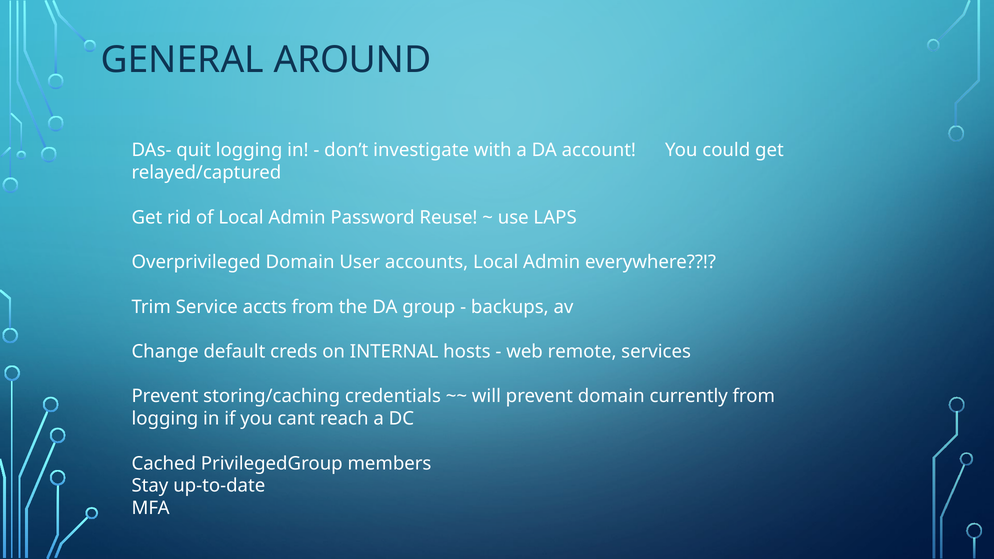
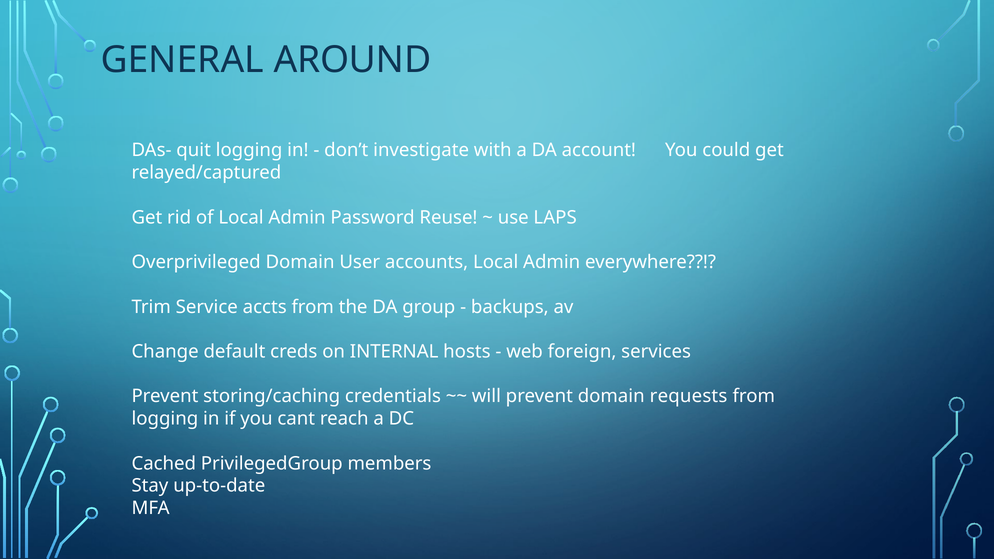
remote: remote -> foreign (582, 352)
currently: currently -> requests (689, 396)
